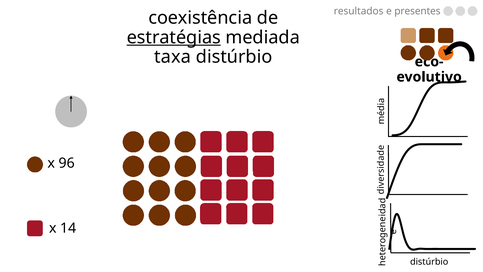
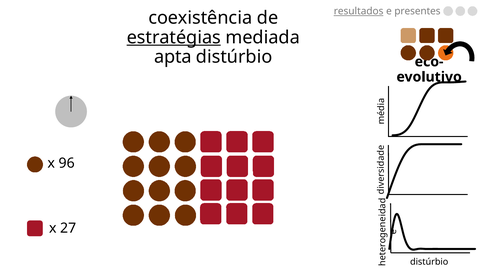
resultados underline: none -> present (359, 11)
taxa: taxa -> apta (173, 57)
14: 14 -> 27 (68, 228)
